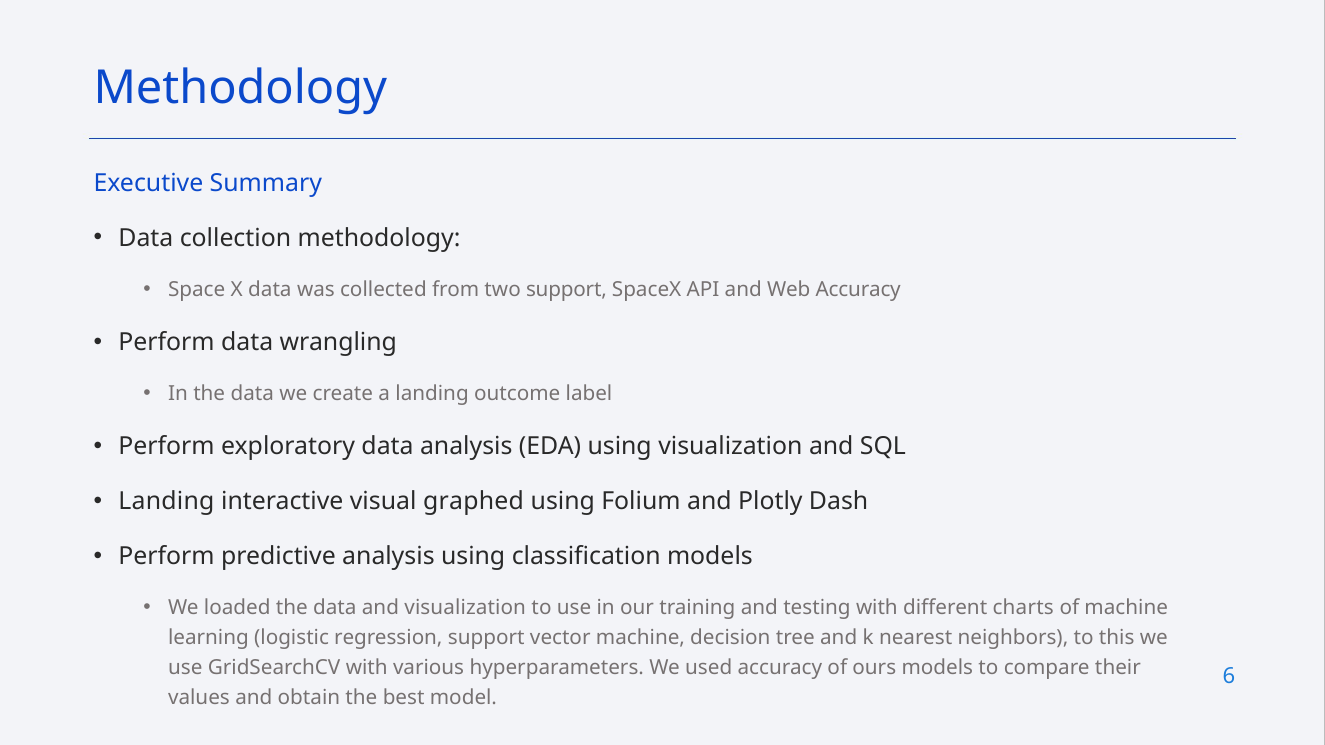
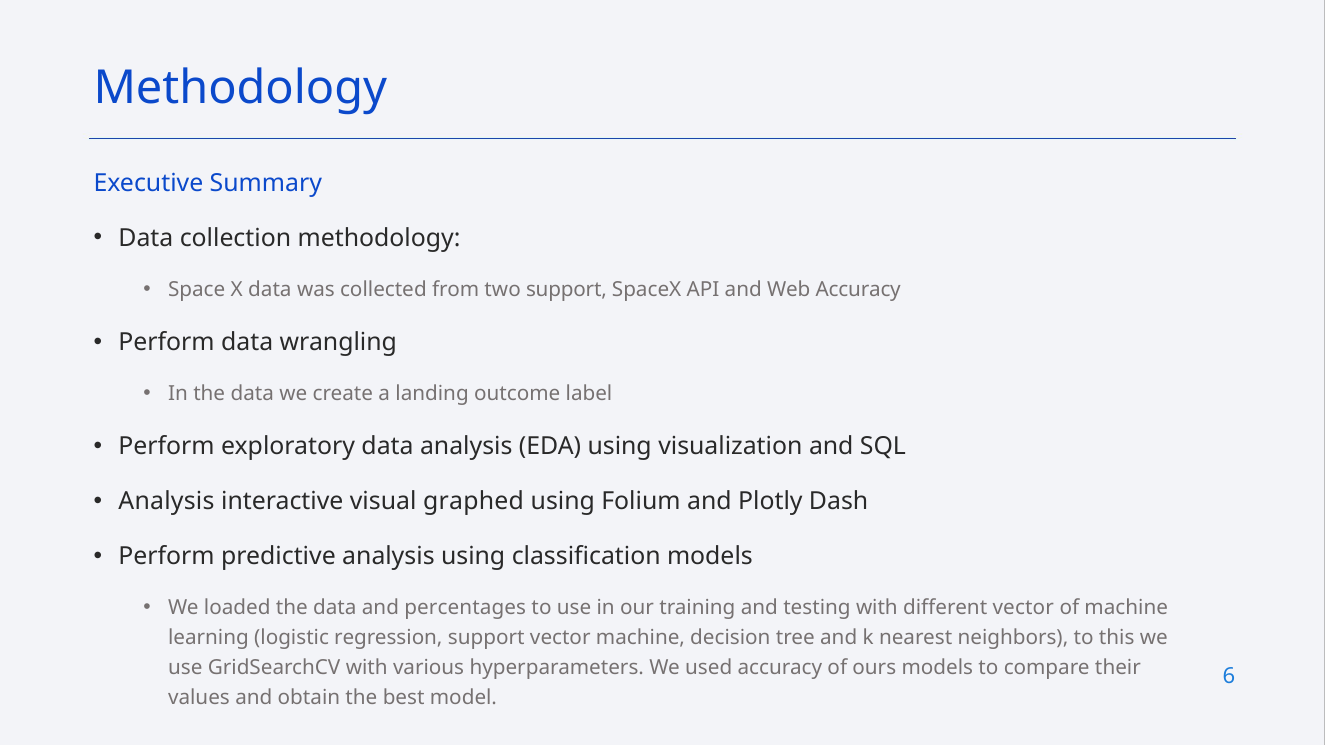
Landing: Landing -> Analysis (166, 502)
and visualization: visualization -> percentages (465, 608)
different charts: charts -> vector (1023, 608)
